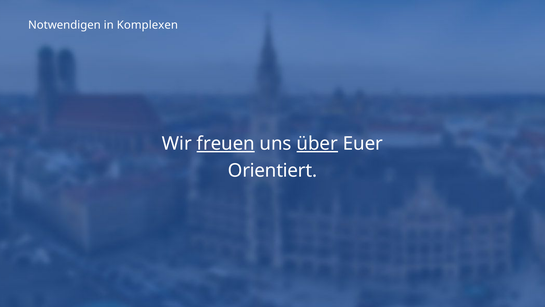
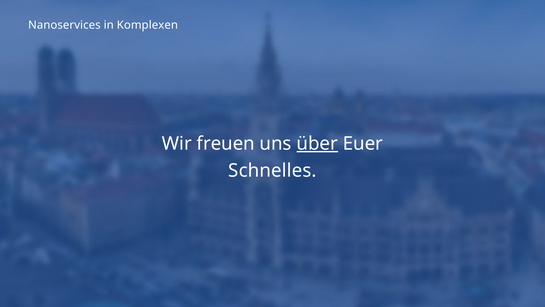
Notwendigen: Notwendigen -> Nanoservices (64, 25)
freuen underline: present -> none (226, 143)
Orientiert: Orientiert -> Schnelles (272, 170)
